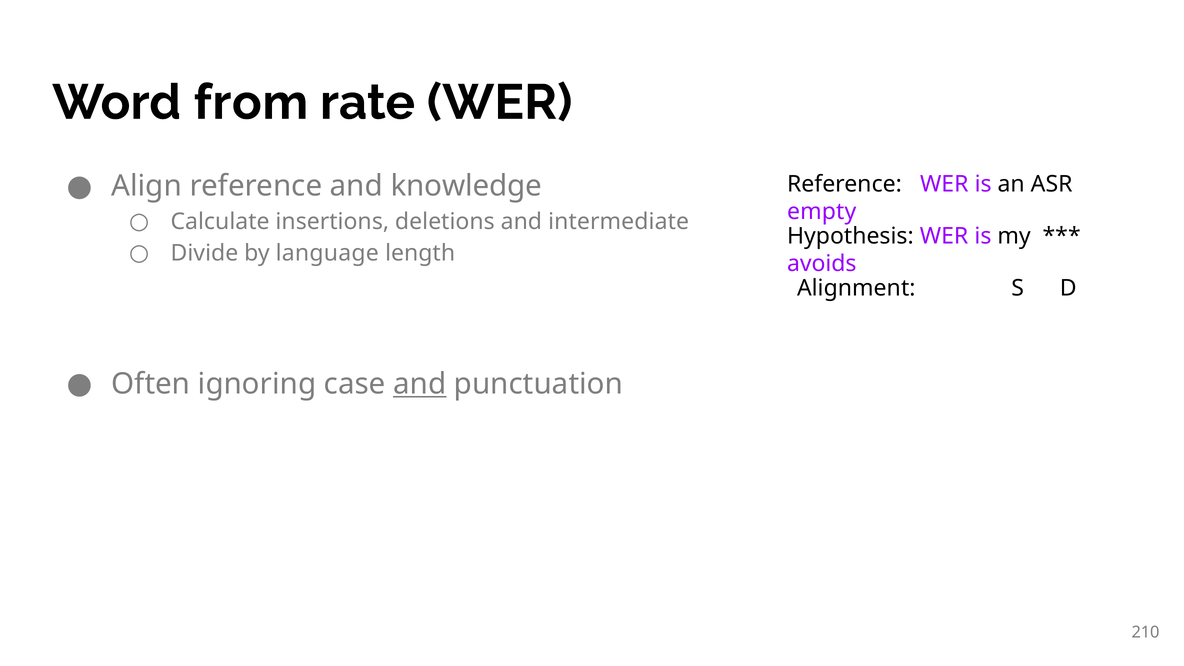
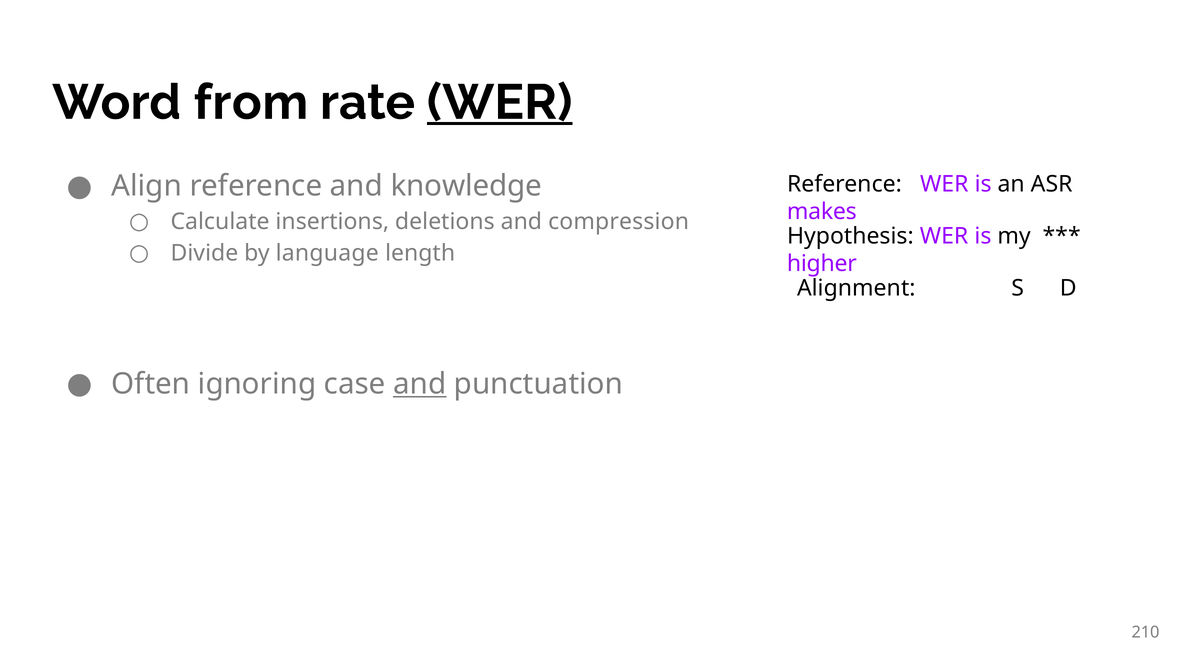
WER underline: none -> present (500, 102)
empty: empty -> makes (822, 212)
intermediate: intermediate -> compression (619, 221)
avoids: avoids -> higher (822, 264)
